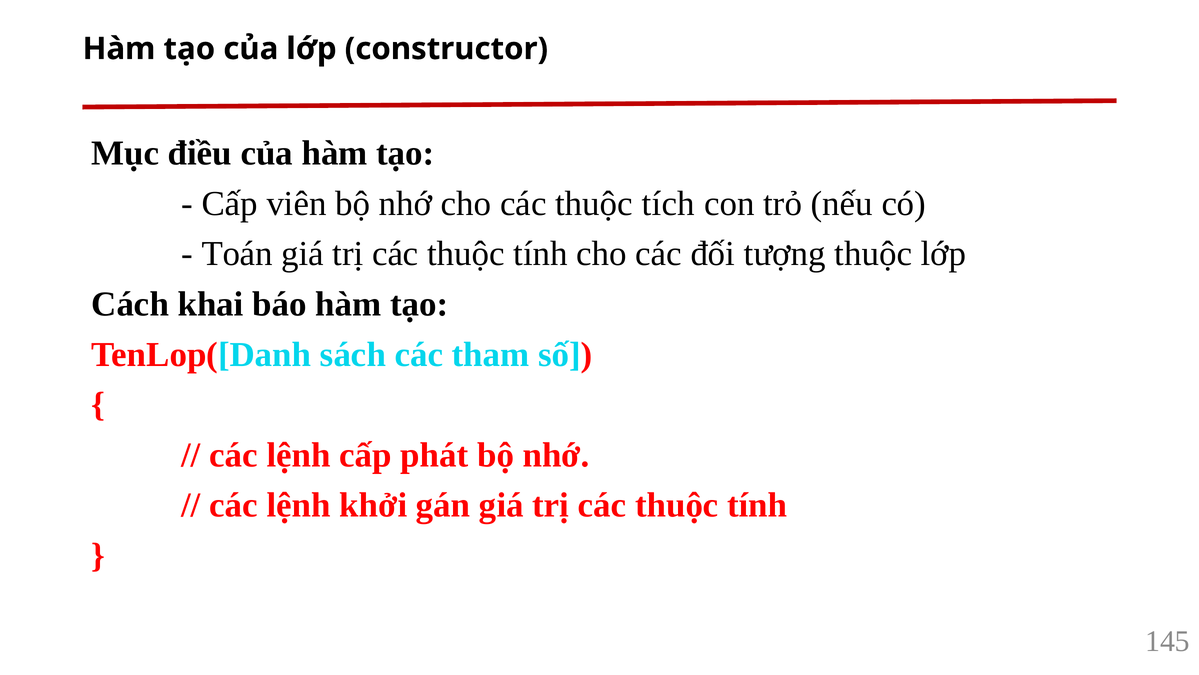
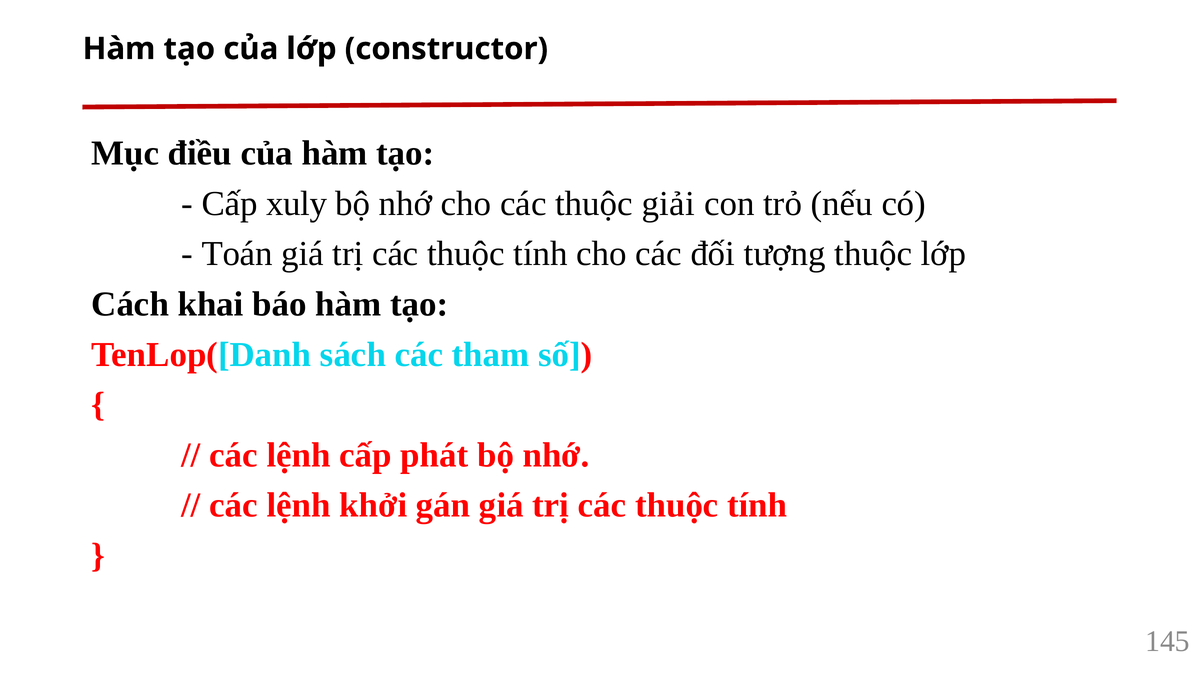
viên: viên -> xuly (297, 203)
tích: tích -> giải (668, 203)
